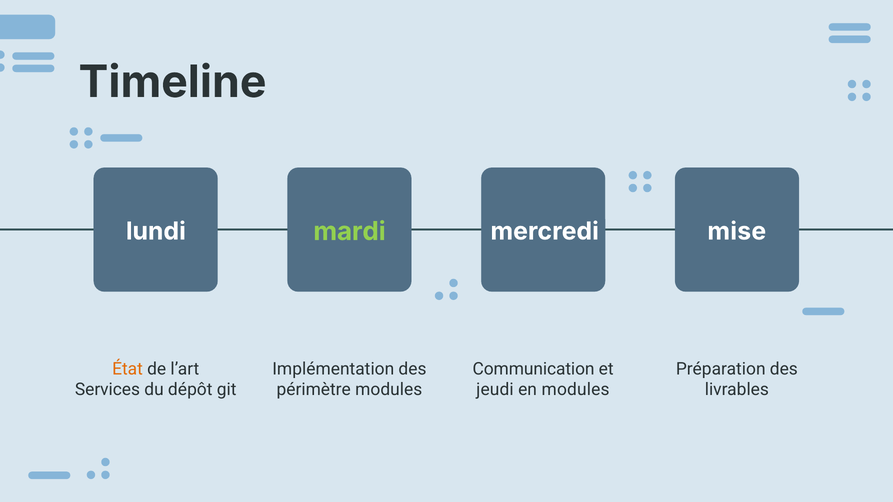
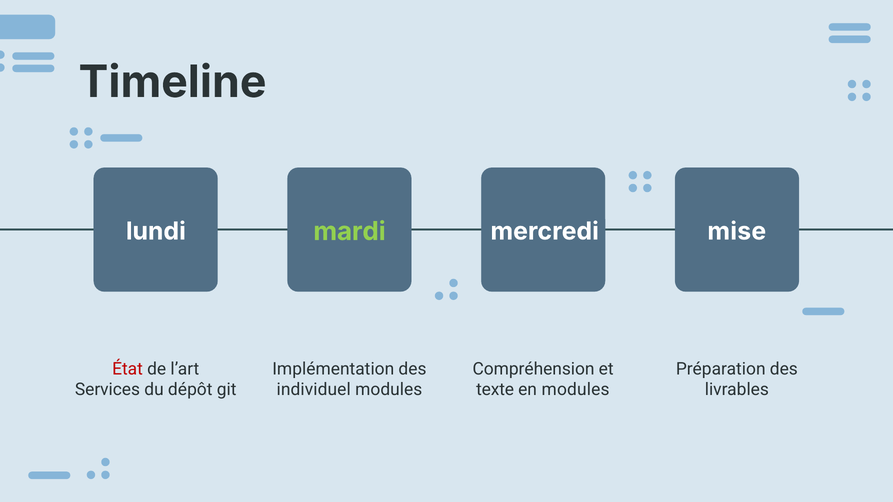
État colour: orange -> red (128, 369)
Communication: Communication -> Compréhension (534, 369)
périmètre: périmètre -> individuel (314, 390)
jeudi: jeudi -> texte (495, 390)
